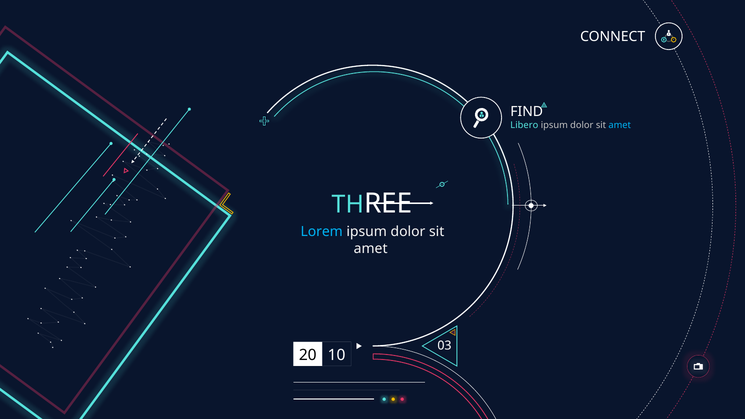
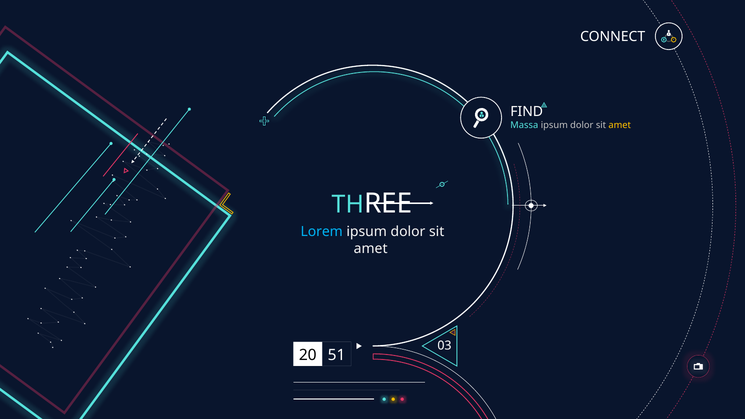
Libero: Libero -> Massa (524, 125)
amet colour: light blue -> yellow (620, 125)
10: 10 -> 51 (337, 355)
